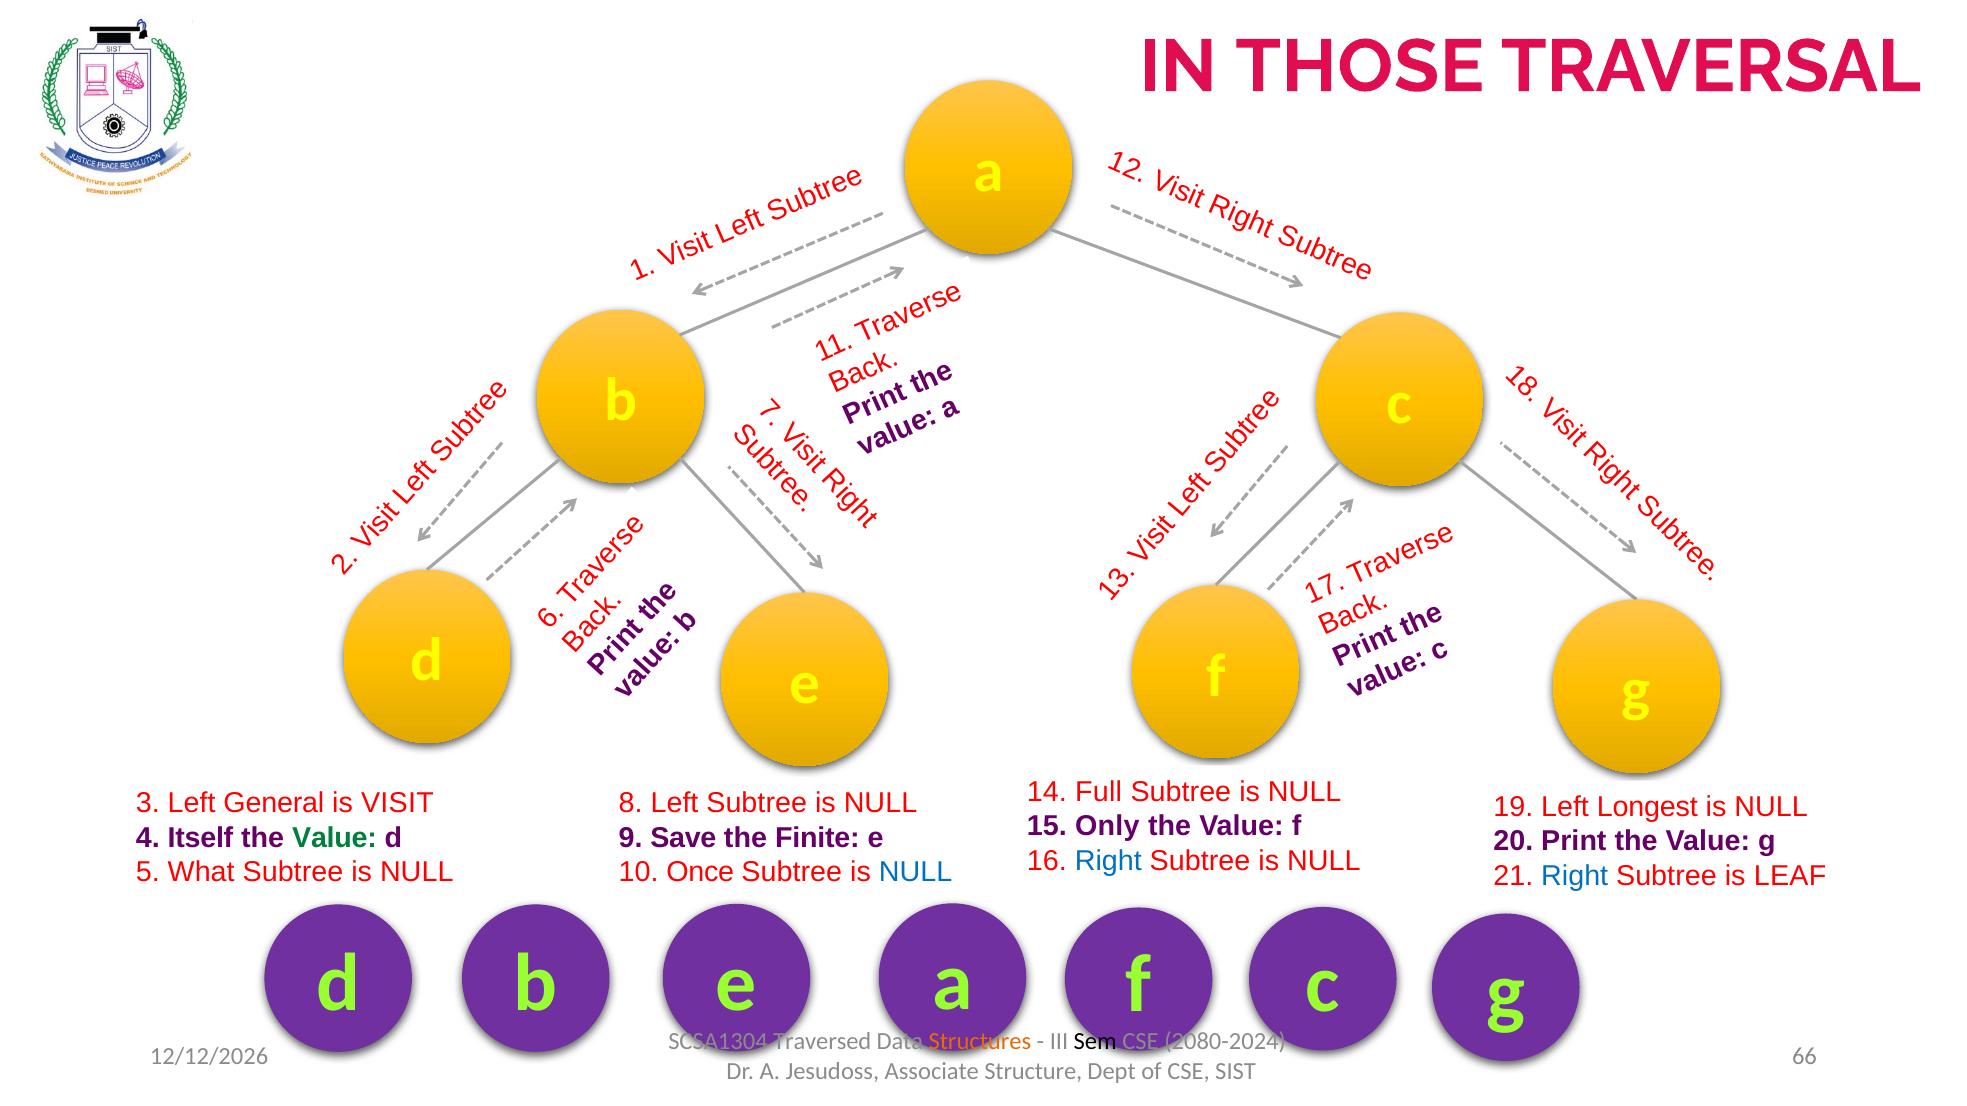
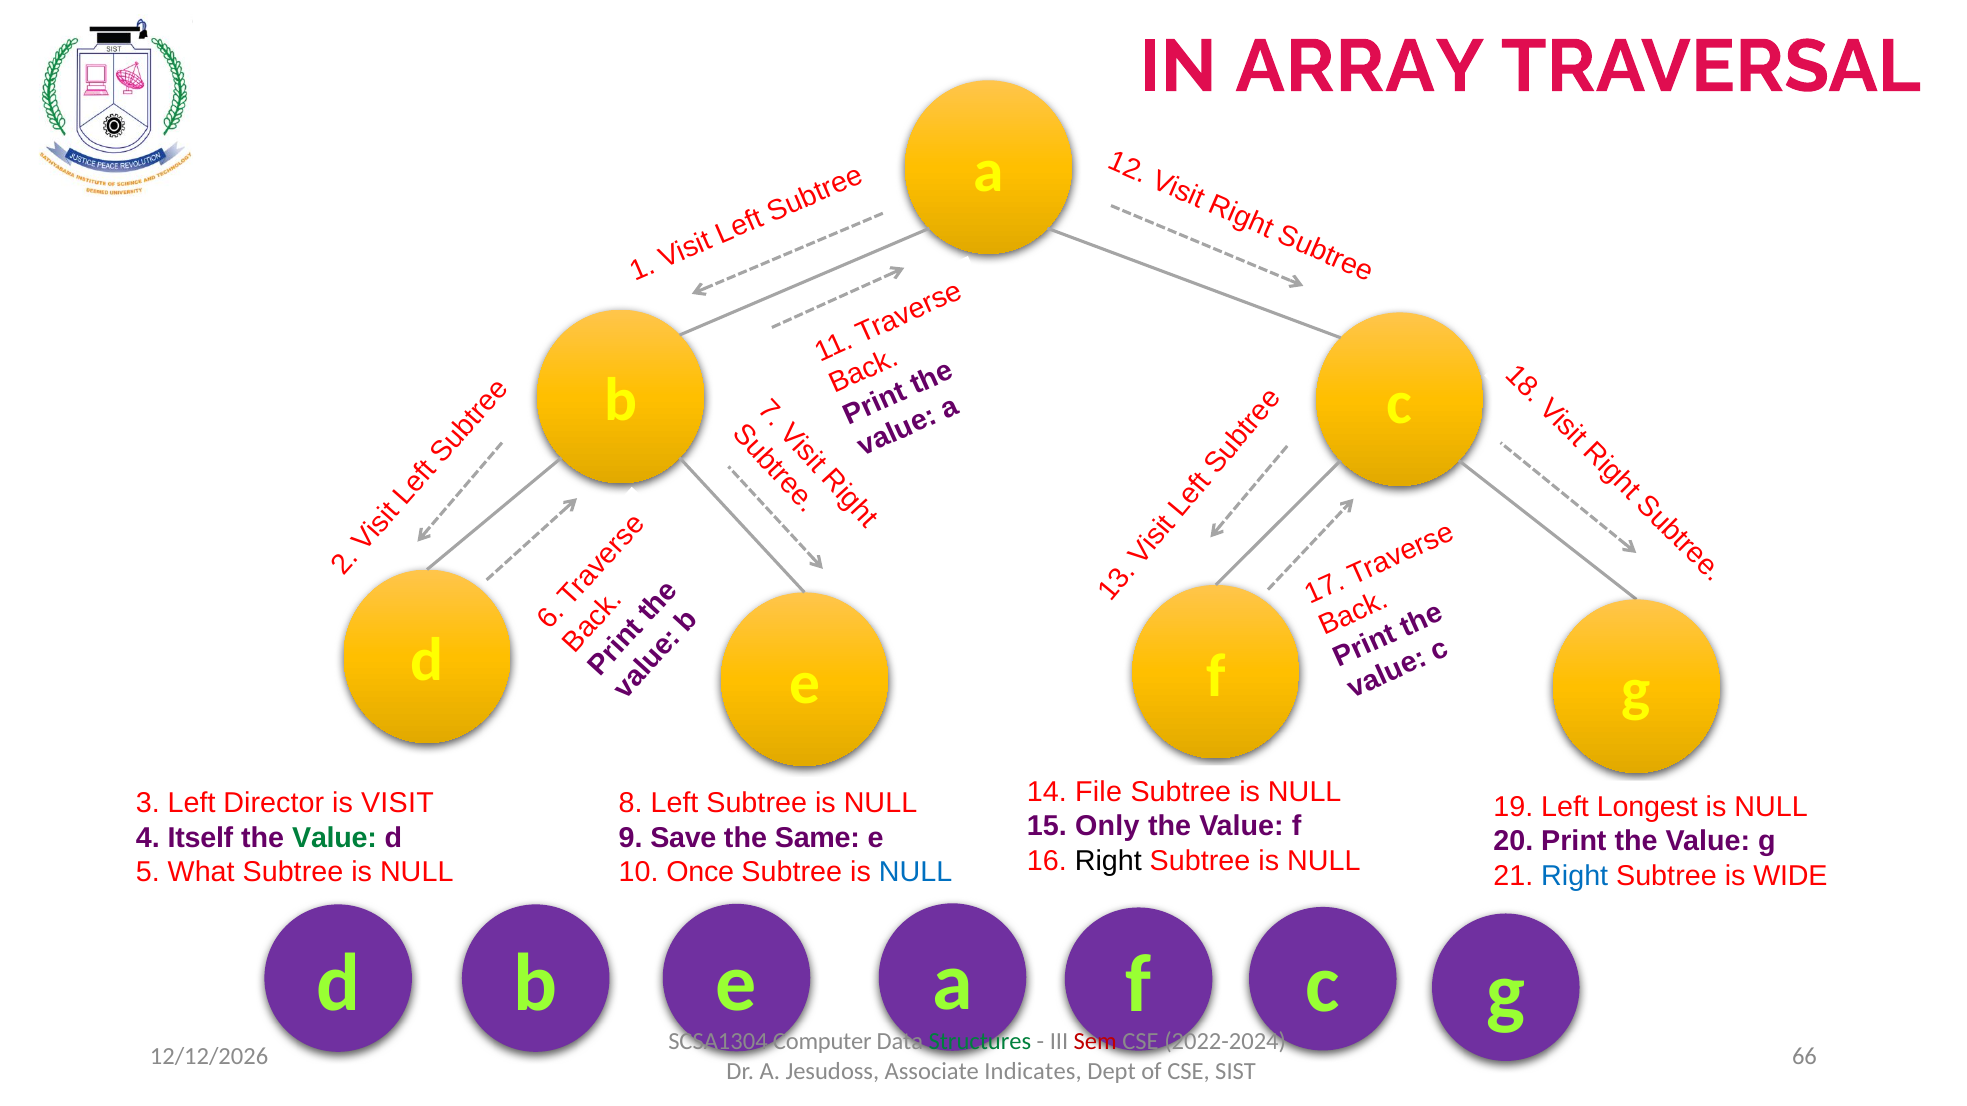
THOSE: THOSE -> ARRAY (1360, 67)
Full: Full -> File (1099, 792)
General: General -> Director (274, 804)
Finite: Finite -> Same (817, 838)
Right colour: blue -> black (1108, 861)
LEAF: LEAF -> WIDE (1790, 876)
Traversed: Traversed -> Computer (822, 1042)
Structures colour: orange -> green (980, 1042)
Sem colour: black -> red (1095, 1042)
2080-2024: 2080-2024 -> 2022-2024 (1225, 1042)
Structure: Structure -> Indicates (1033, 1071)
